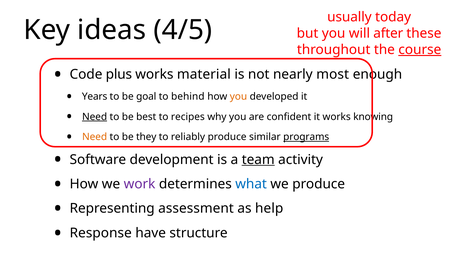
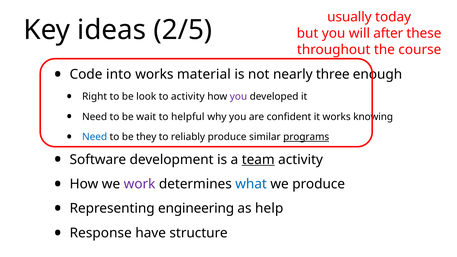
4/5: 4/5 -> 2/5 (183, 30)
course underline: present -> none (420, 50)
plus: plus -> into (119, 74)
most: most -> three (333, 74)
Years: Years -> Right (95, 97)
goal: goal -> look (146, 97)
to behind: behind -> activity (188, 97)
you colour: orange -> purple (238, 97)
Need underline: present -> none (95, 117)
best: best -> wait (146, 117)
recipes: recipes -> helpful (188, 117)
Need colour: orange -> blue (95, 137)
assessment: assessment -> engineering (196, 209)
